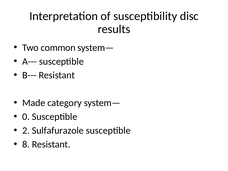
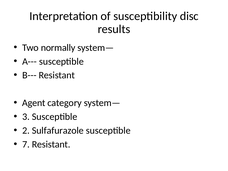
common: common -> normally (58, 48)
Made: Made -> Agent (34, 103)
0: 0 -> 3 (26, 117)
8: 8 -> 7 (26, 144)
